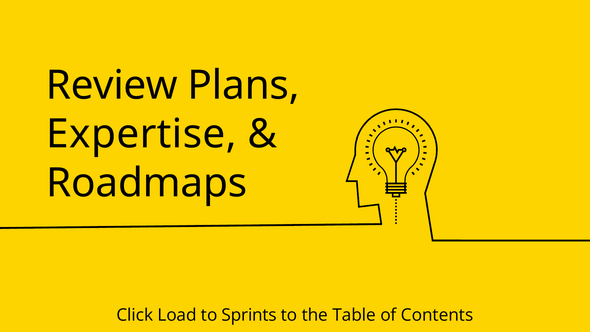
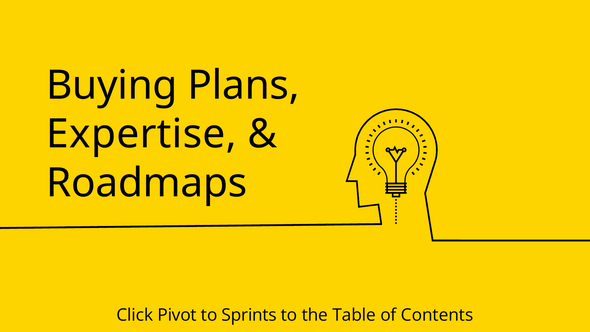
Review: Review -> Buying (112, 86)
Load: Load -> Pivot (177, 315)
